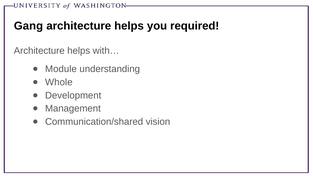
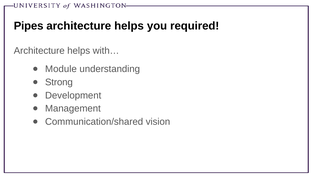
Gang: Gang -> Pipes (29, 26)
Whole: Whole -> Strong (59, 82)
